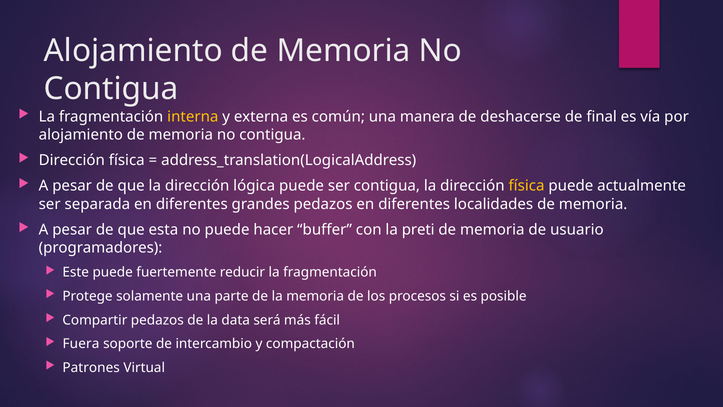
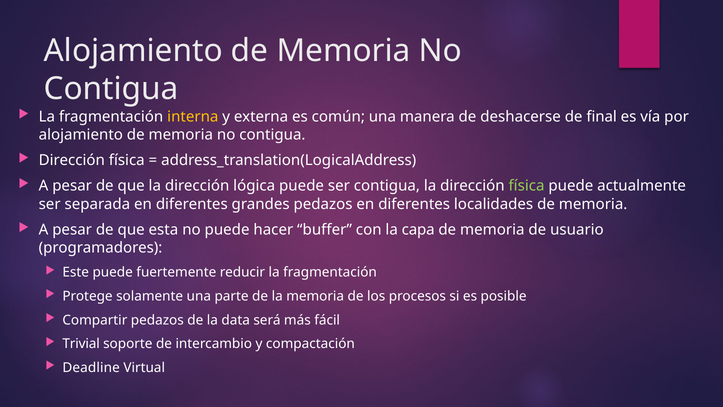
física colour: yellow -> light green (527, 186)
preti: preti -> capa (418, 230)
Fuera: Fuera -> Trivial (81, 344)
Patrones: Patrones -> Deadline (91, 367)
